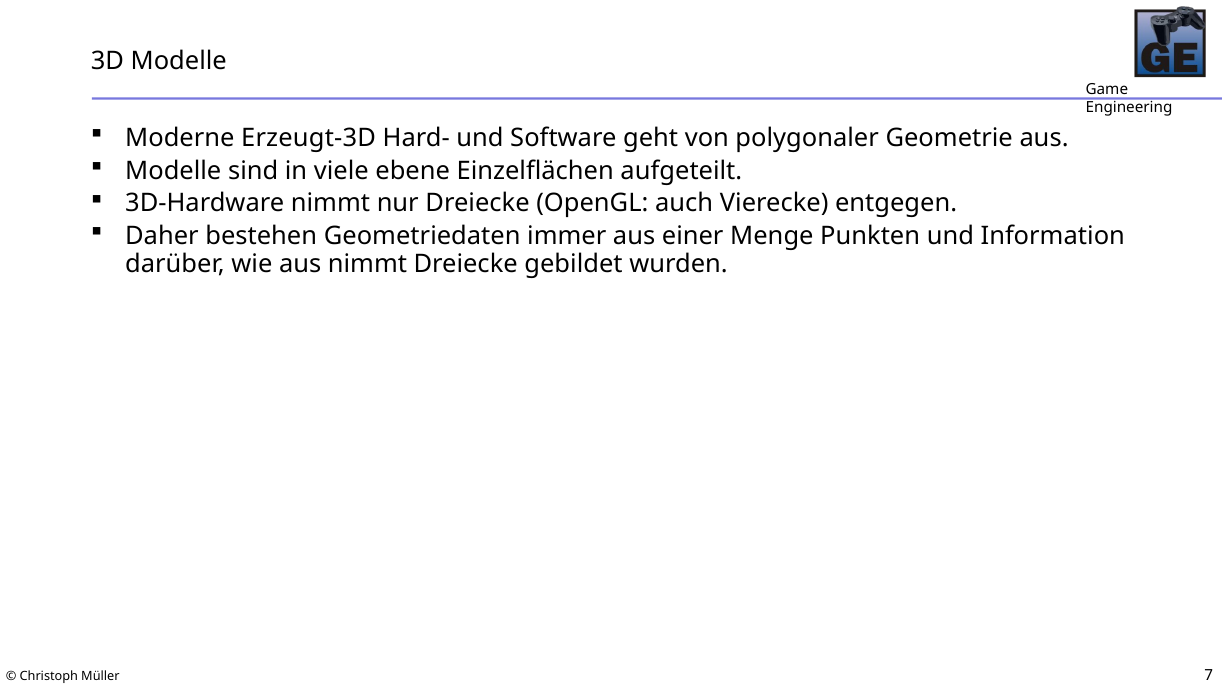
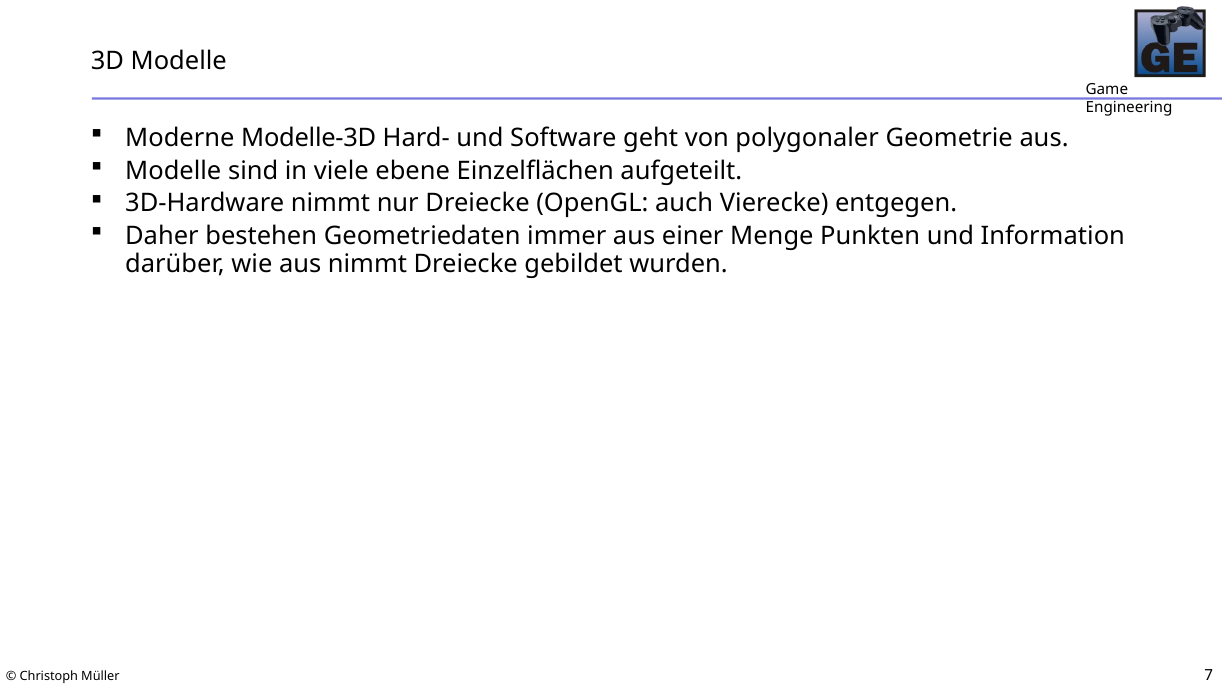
Erzeugt-3D: Erzeugt-3D -> Modelle-3D (309, 138)
